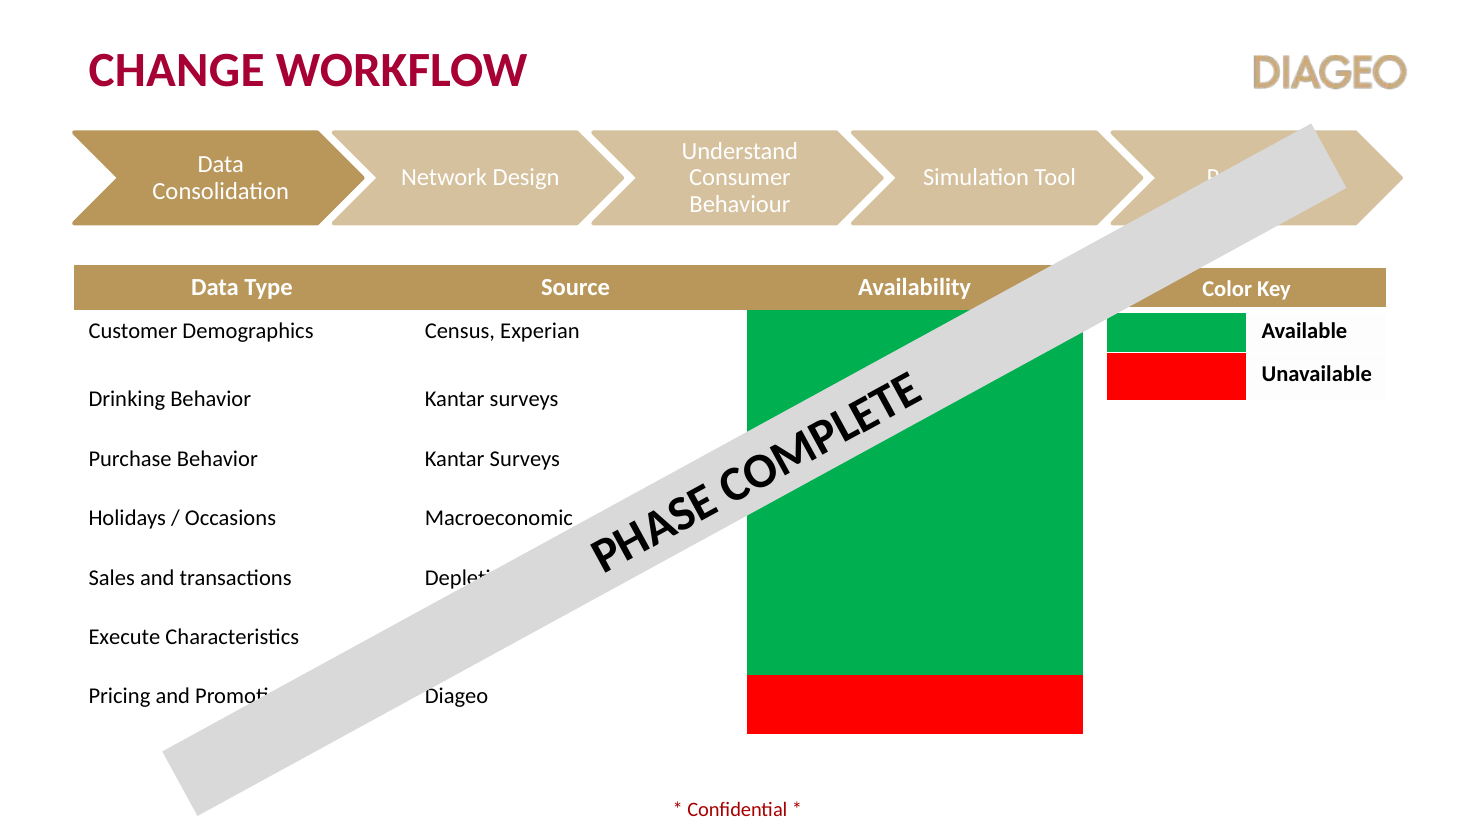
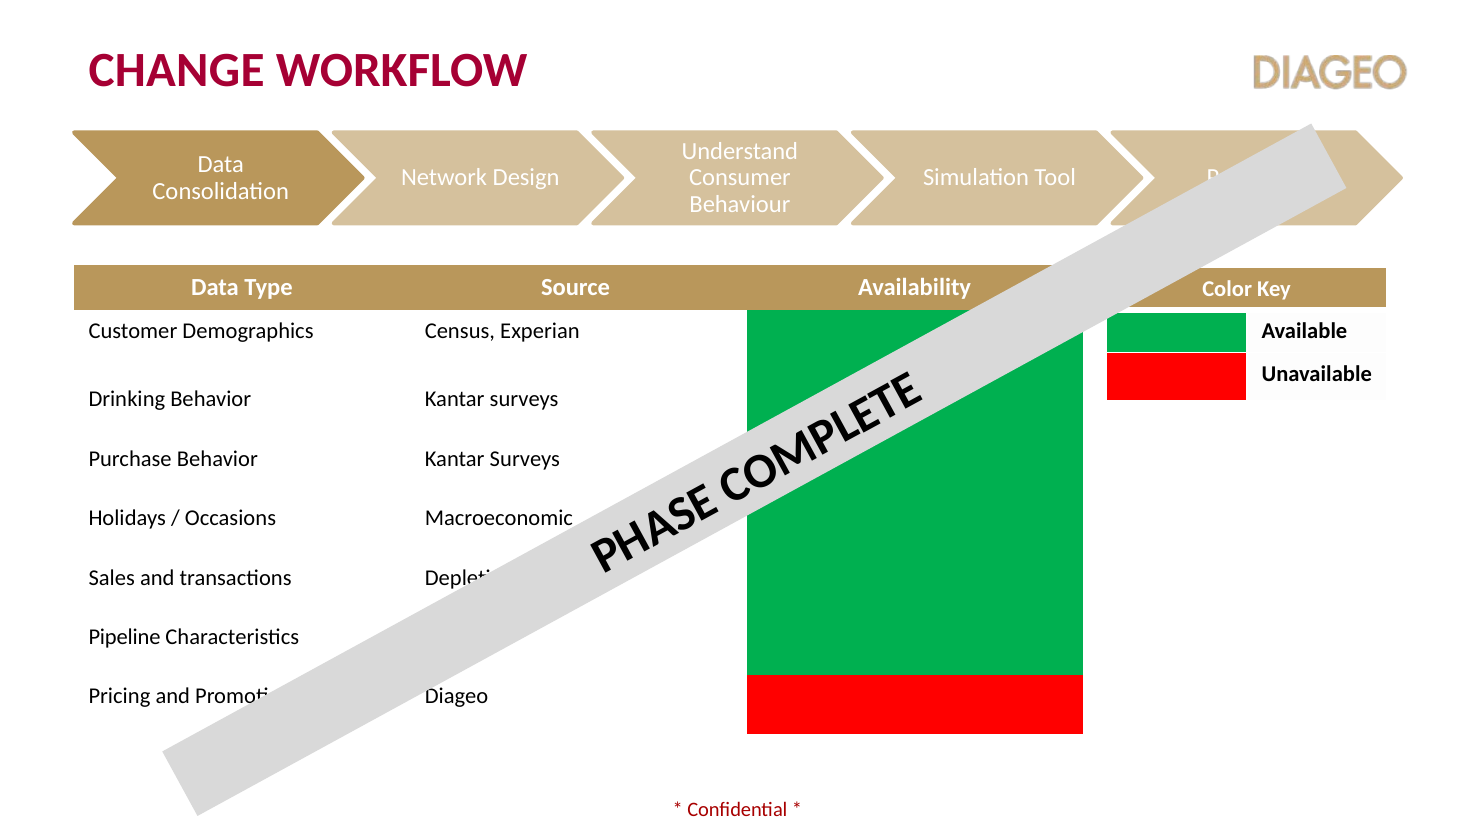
Execute: Execute -> Pipeline (125, 637)
